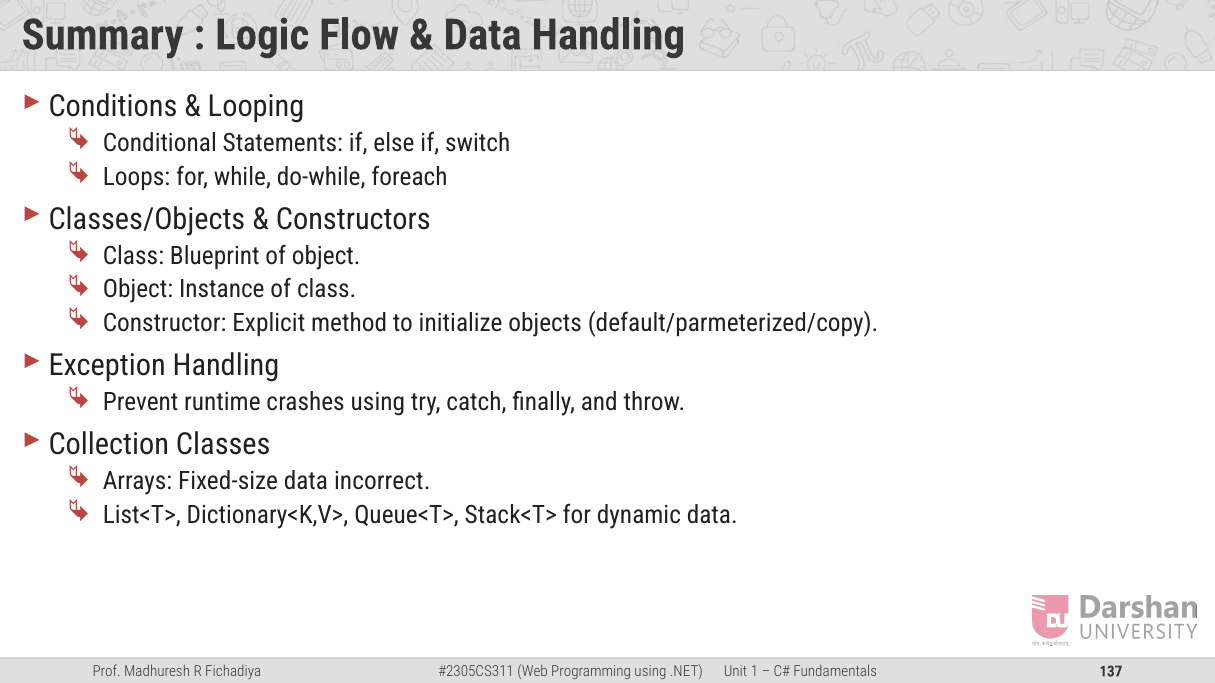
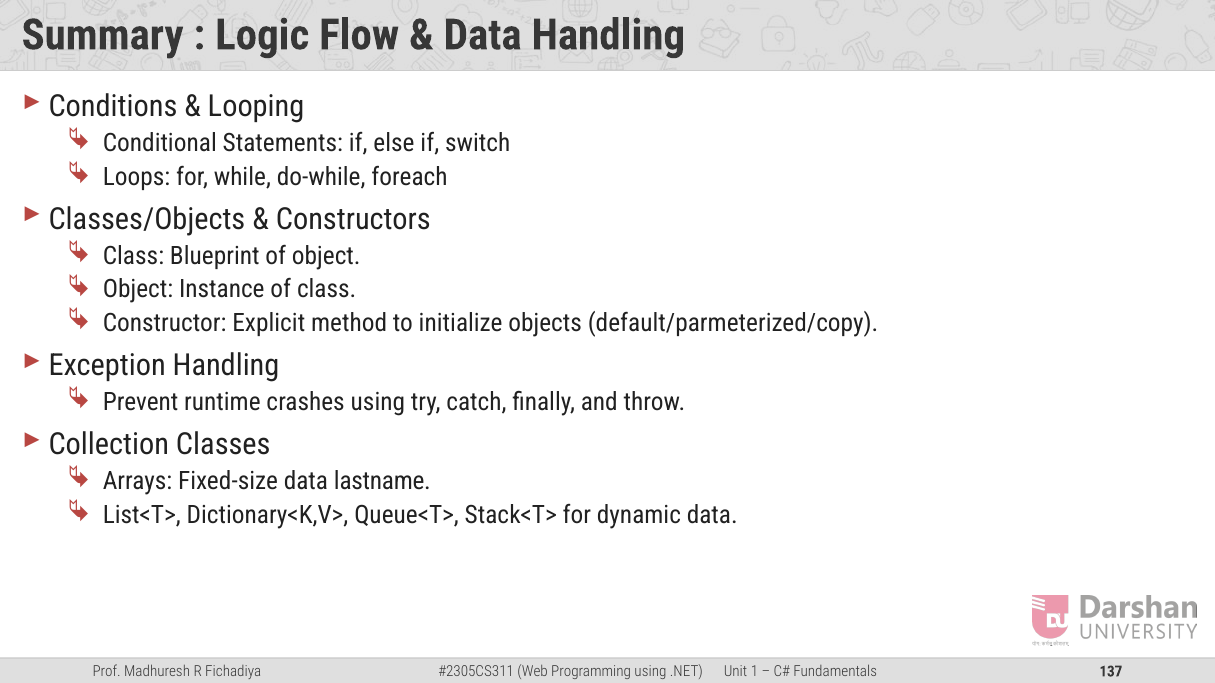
incorrect: incorrect -> lastname (382, 481)
